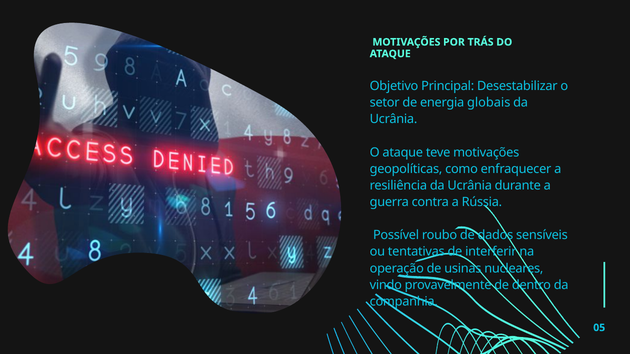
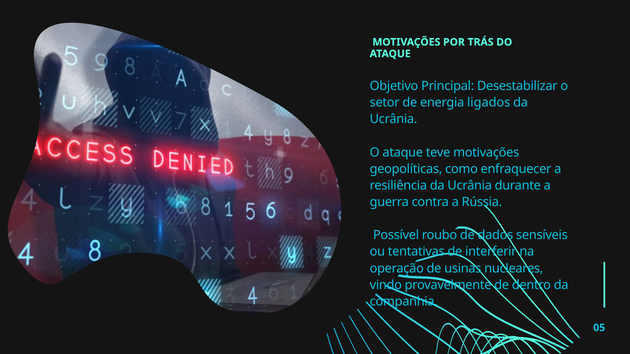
globais: globais -> ligados (489, 103)
